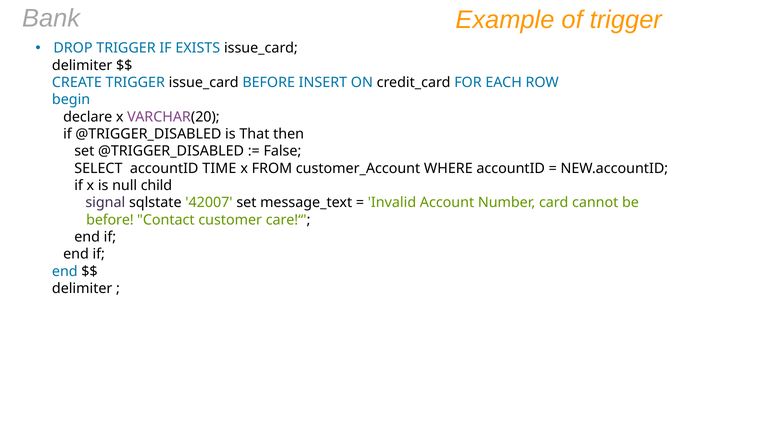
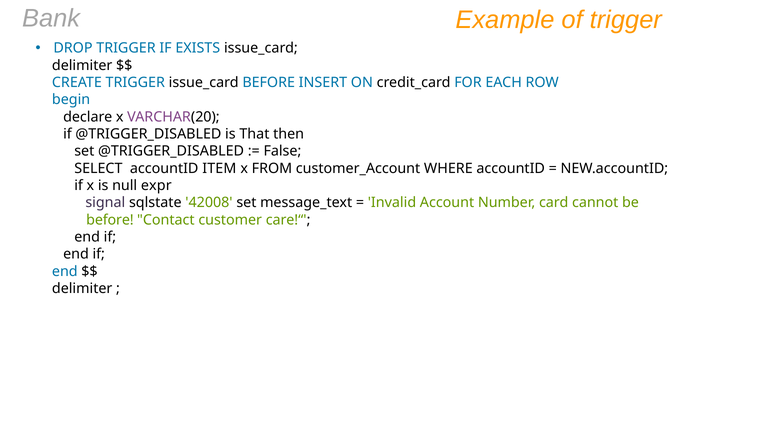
TIME: TIME -> ITEM (219, 168)
child: child -> expr (156, 186)
42007: 42007 -> 42008 (209, 203)
